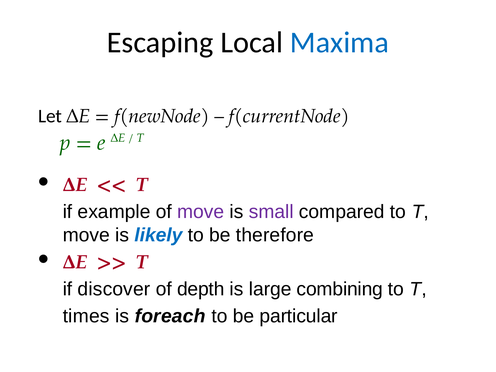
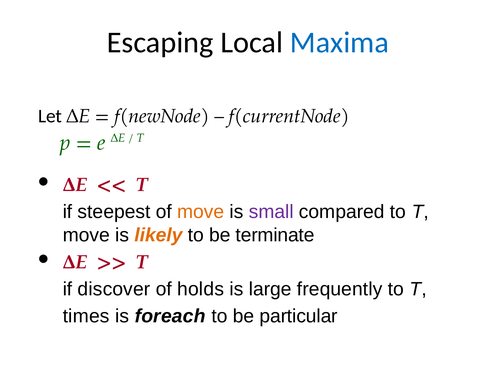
example: example -> steepest (114, 212)
move colour: purple -> orange (201, 212)
likely colour: blue -> orange (158, 235)
therefore: therefore -> terminate (275, 235)
depth: depth -> holds (201, 289)
combining: combining -> frequently (340, 289)
